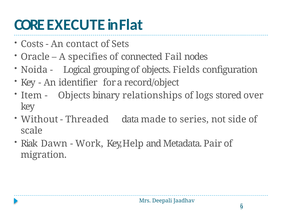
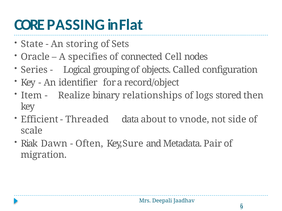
EXECUTE: EXECUTE -> PASSING (76, 25)
Costs: Costs -> State (32, 44)
contact: contact -> storing (82, 44)
Fail: Fail -> Cell (173, 57)
Noida: Noida -> Series (34, 70)
Fields: Fields -> Called (186, 70)
Objects: Objects -> Realize (74, 96)
over: over -> then (253, 96)
Without: Without -> Efficient (40, 120)
made: made -> about (153, 120)
series: series -> vnode (194, 120)
Work: Work -> Often (89, 144)
Help: Help -> Sure (133, 144)
